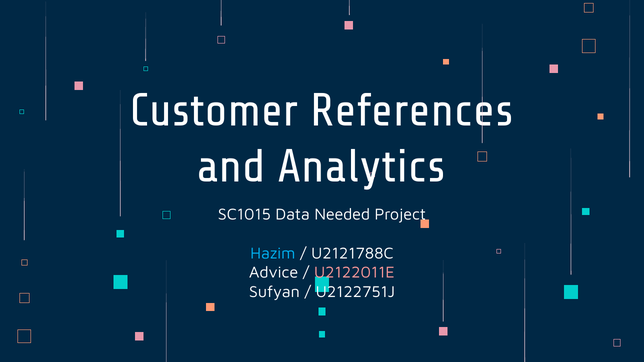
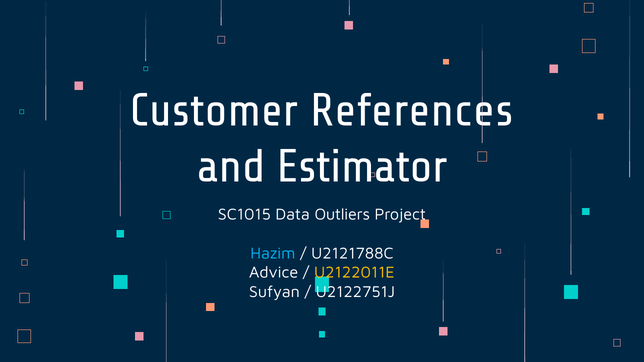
Analytics: Analytics -> Estimator (362, 166)
Needed: Needed -> Outliers (342, 215)
U2122011E colour: pink -> yellow (354, 273)
